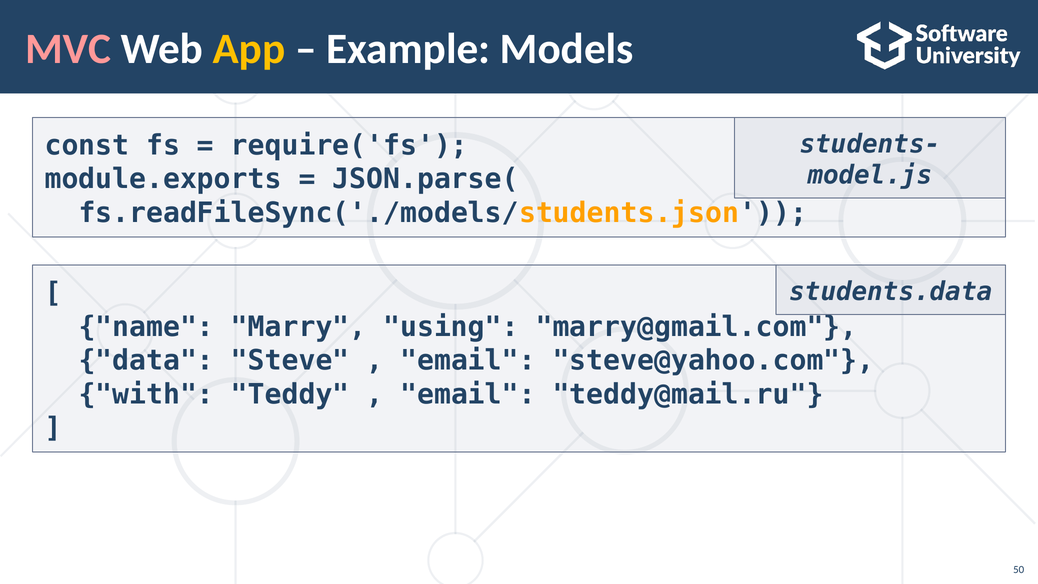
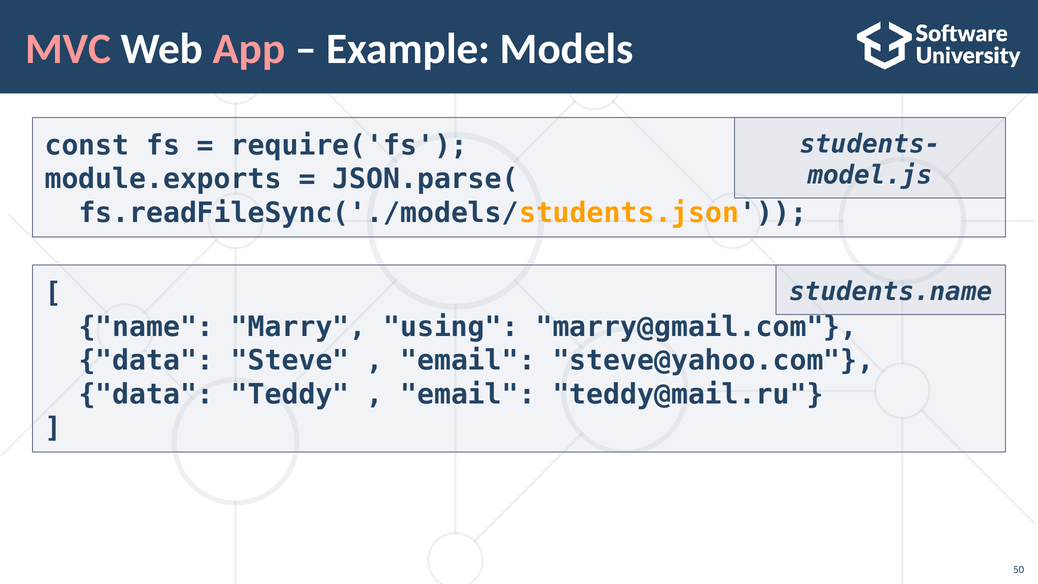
App colour: yellow -> pink (249, 49)
students.data: students.data -> students.name (891, 292)
with: with -> data (146, 394)
